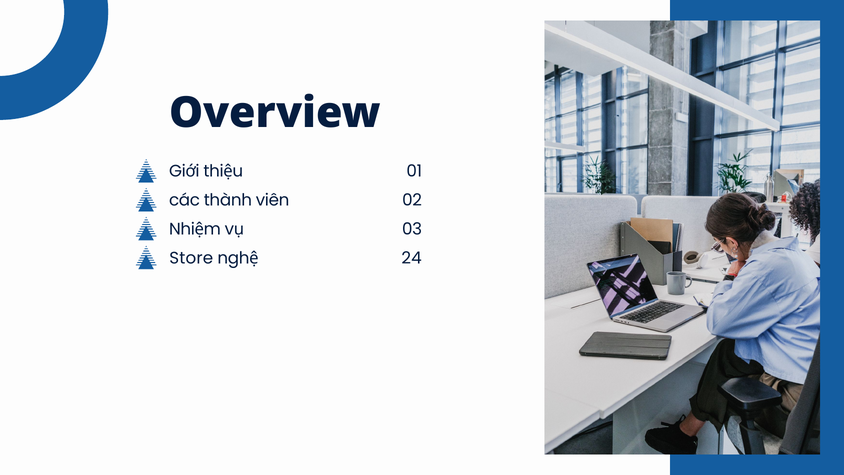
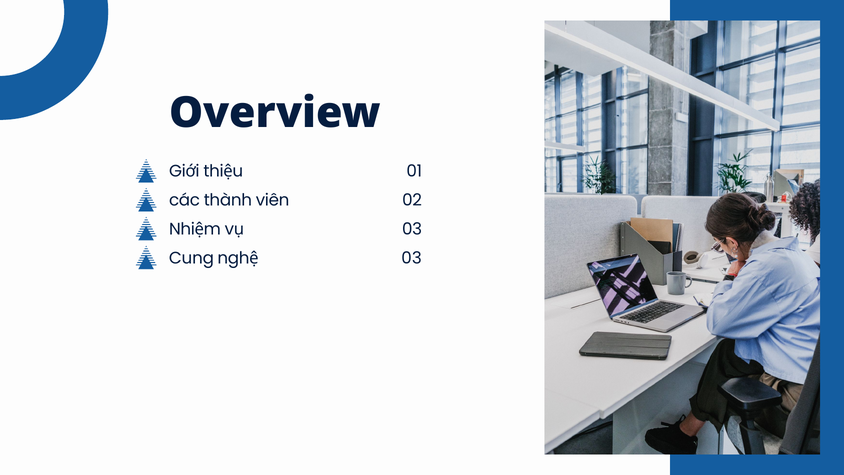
Store: Store -> Cung (191, 258)
24: 24 -> 03 (412, 258)
